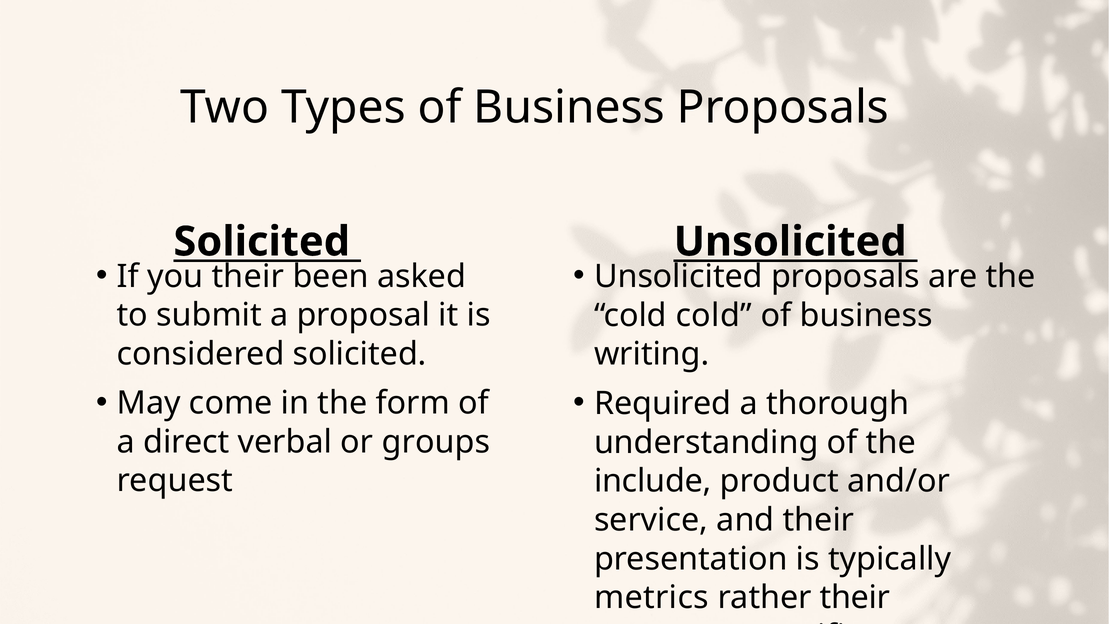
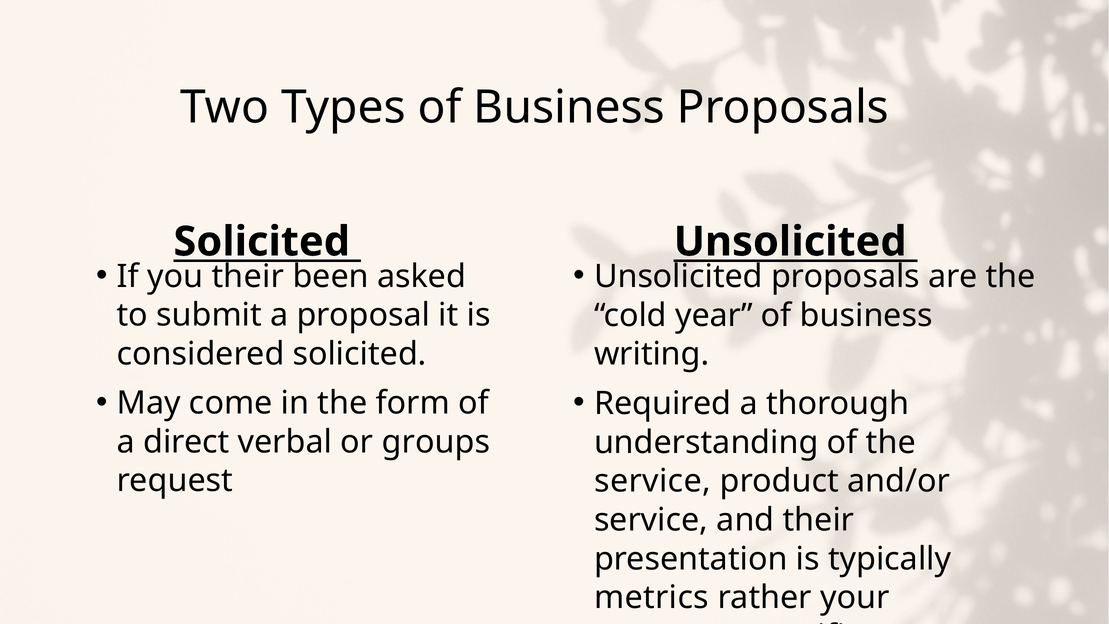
cold cold: cold -> year (714, 315)
include: include -> service (653, 481)
rather their: their -> your (855, 598)
